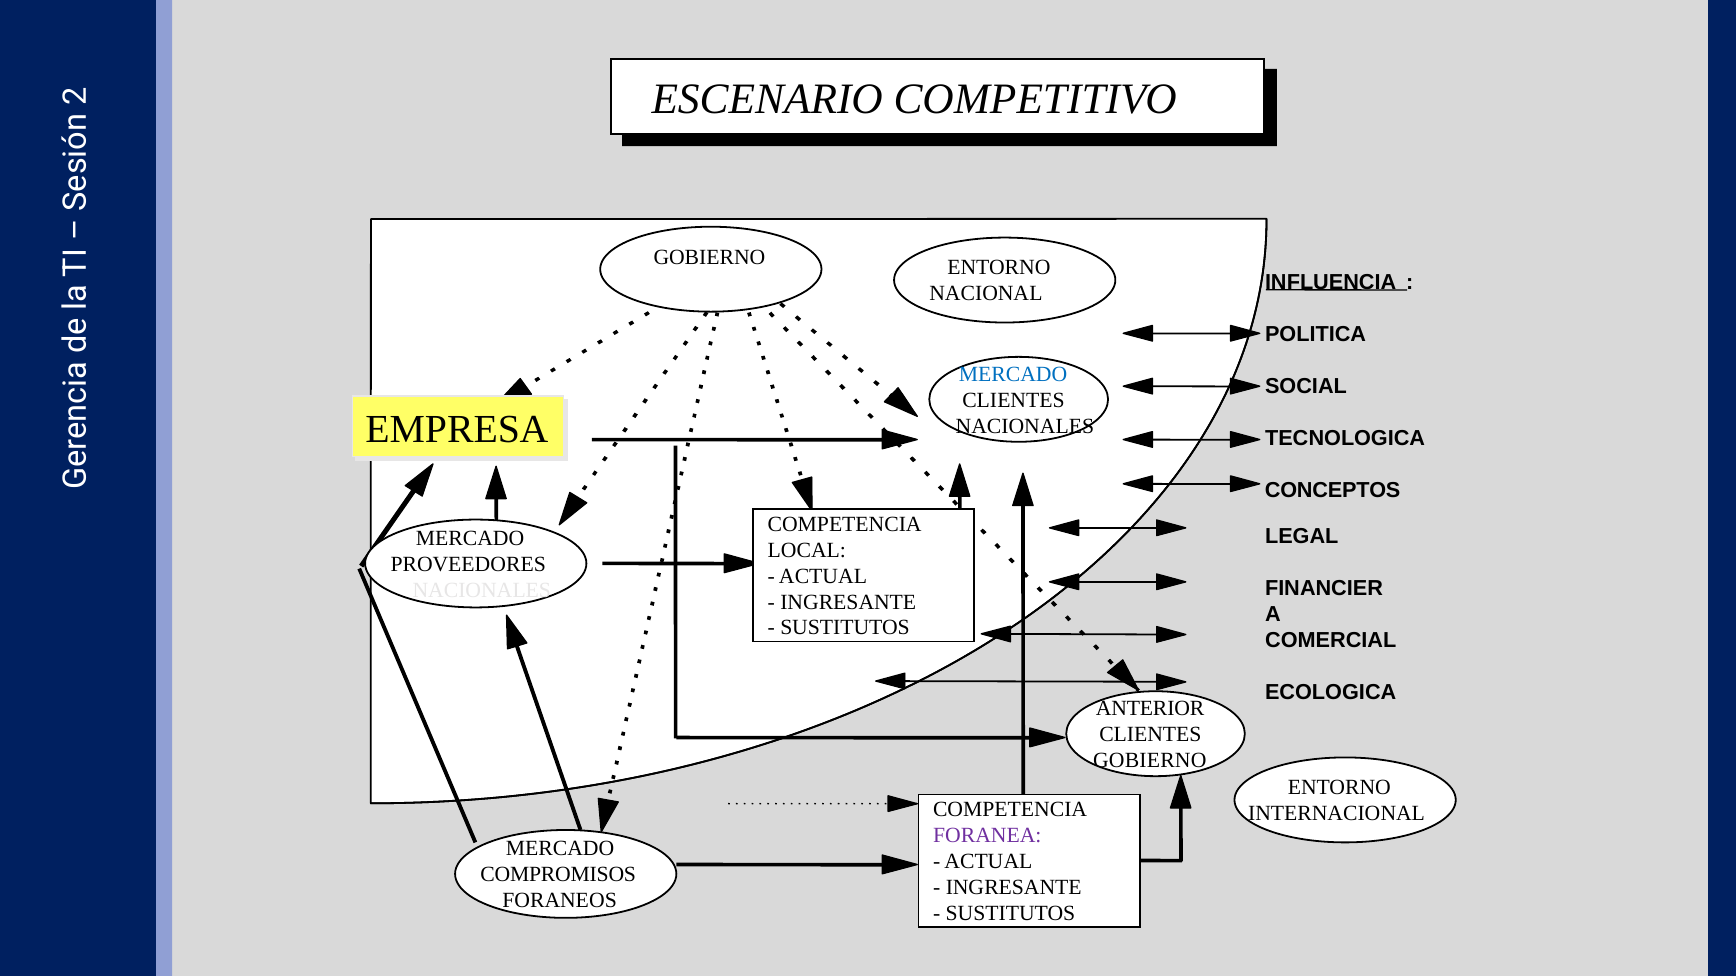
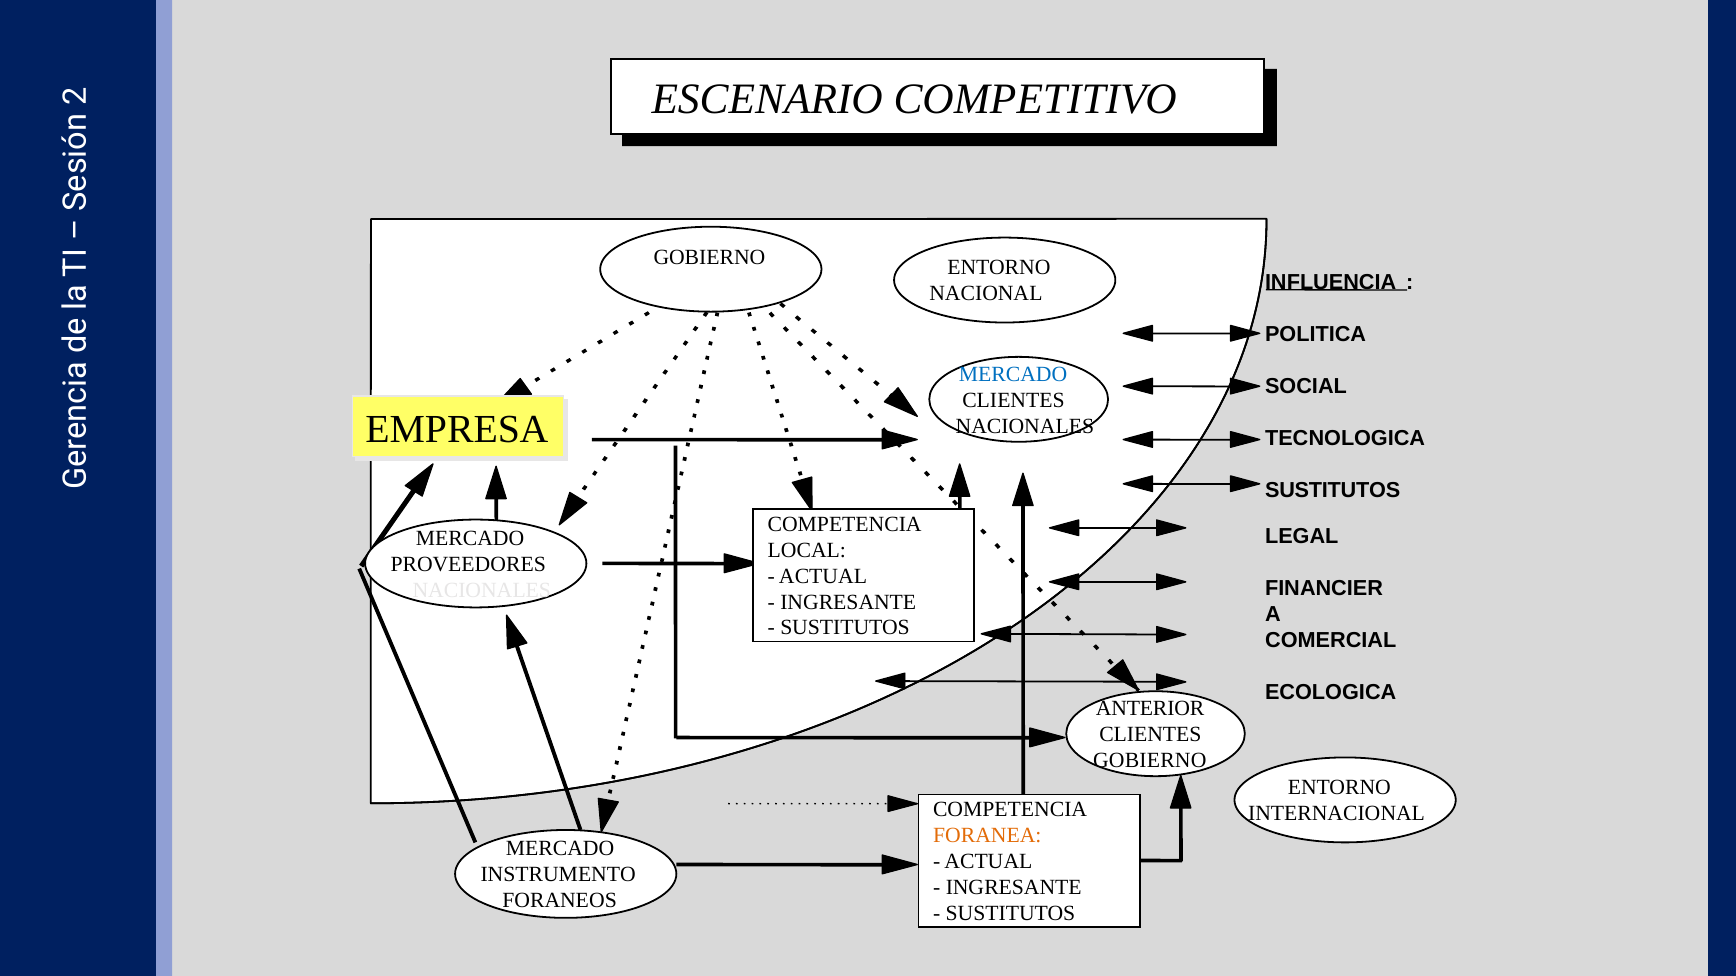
CONCEPTOS: CONCEPTOS -> SUSTITUTOS (1333, 491)
FORANEA colour: purple -> orange (987, 836)
COMPROMISOS: COMPROMISOS -> INSTRUMENTO (558, 875)
